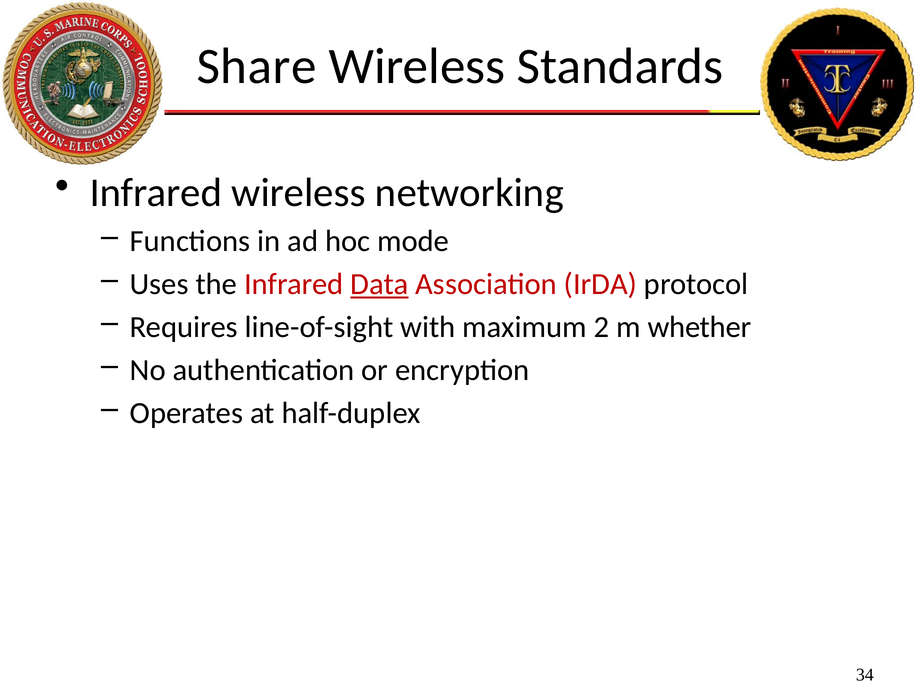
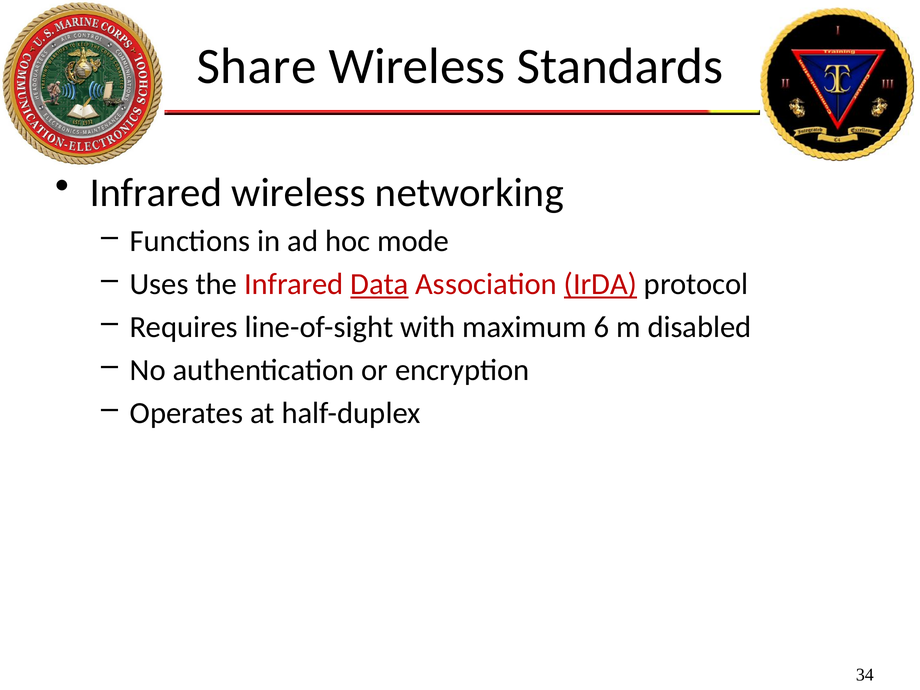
IrDA underline: none -> present (600, 284)
2: 2 -> 6 (601, 327)
whether: whether -> disabled (699, 327)
